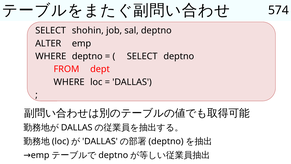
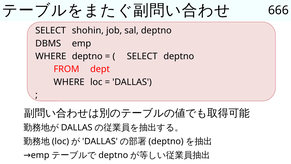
574: 574 -> 666 (278, 10)
ALTER: ALTER -> DBMS (48, 43)
